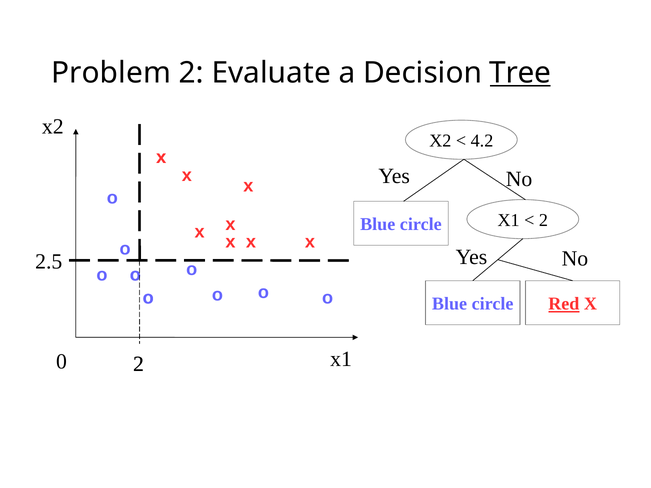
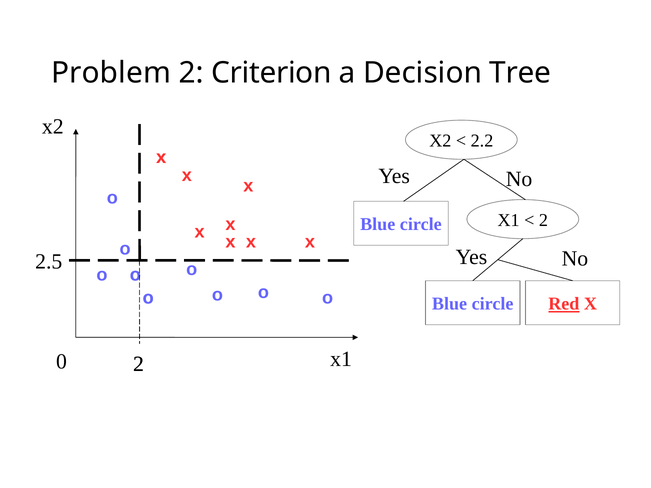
Evaluate: Evaluate -> Criterion (271, 73)
Tree underline: present -> none (520, 73)
4.2: 4.2 -> 2.2 (482, 141)
